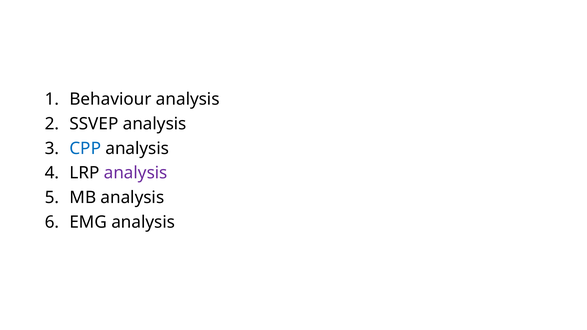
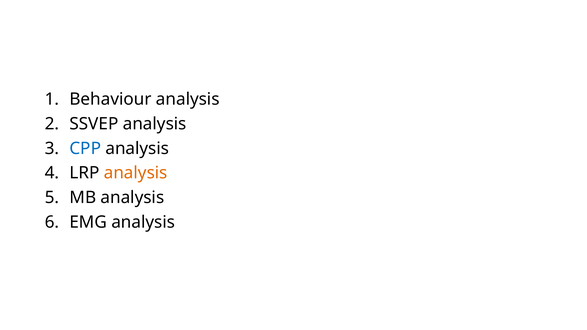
analysis colour: purple -> orange (136, 173)
